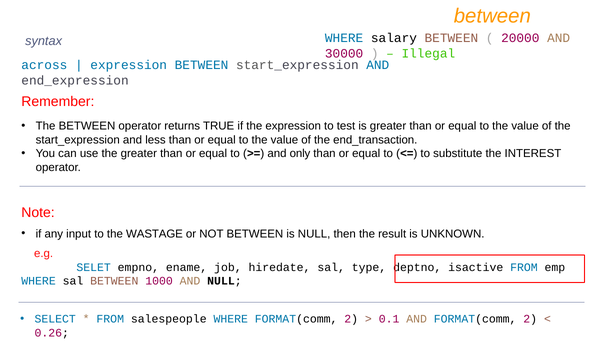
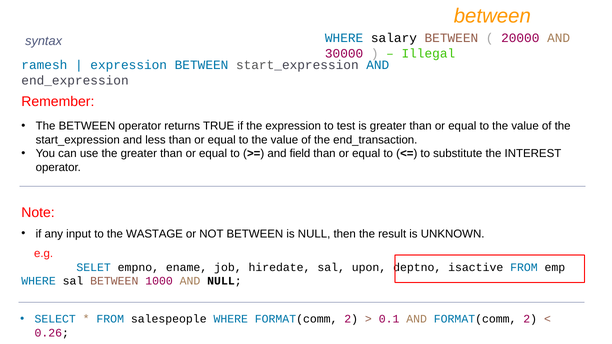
across: across -> ramesh (44, 65)
only: only -> field (300, 154)
type: type -> upon (369, 268)
